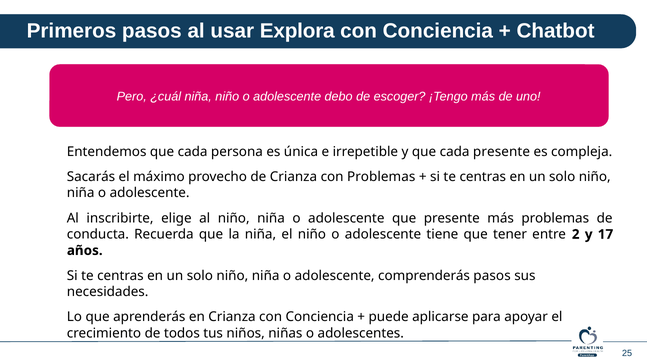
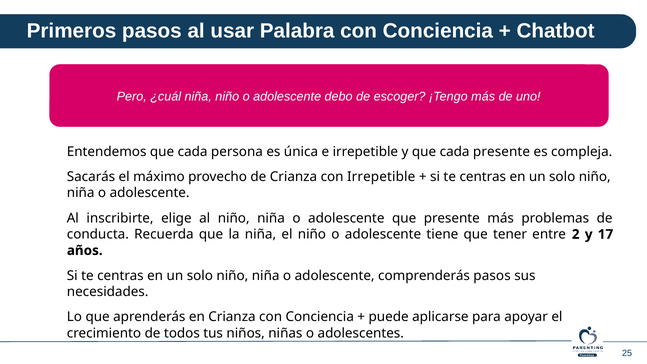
Explora: Explora -> Palabra (297, 31)
con Problemas: Problemas -> Irrepetible (381, 177)
